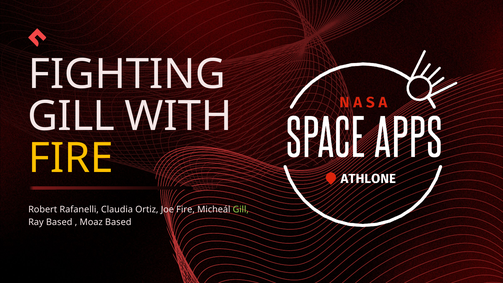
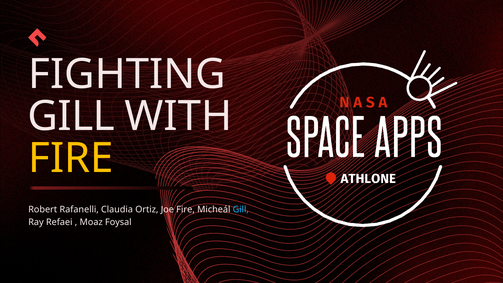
Gill colour: light green -> light blue (241, 209)
Ray Based: Based -> Refaei (59, 222)
Moaz Based: Based -> Foysal (118, 222)
